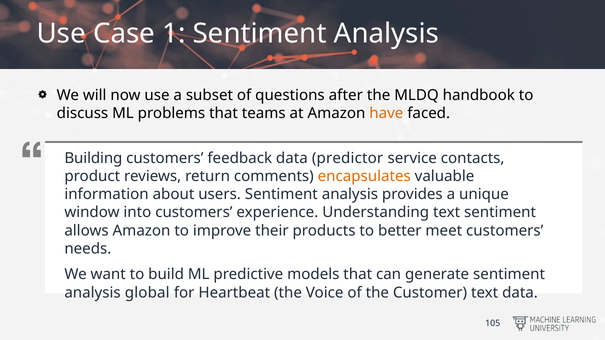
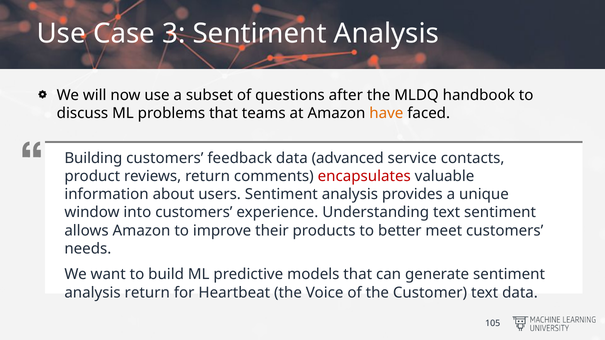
1: 1 -> 3 (174, 34)
predictor: predictor -> advanced (348, 158)
encapsulates colour: orange -> red (364, 176)
analysis global: global -> return (147, 293)
